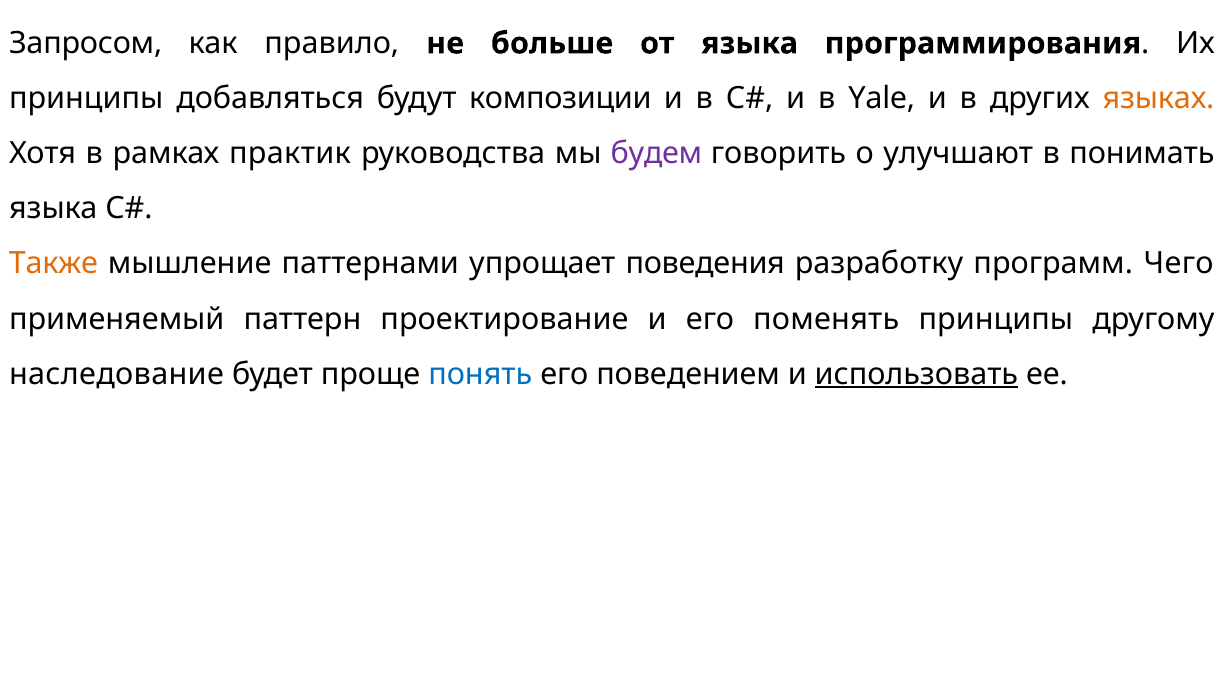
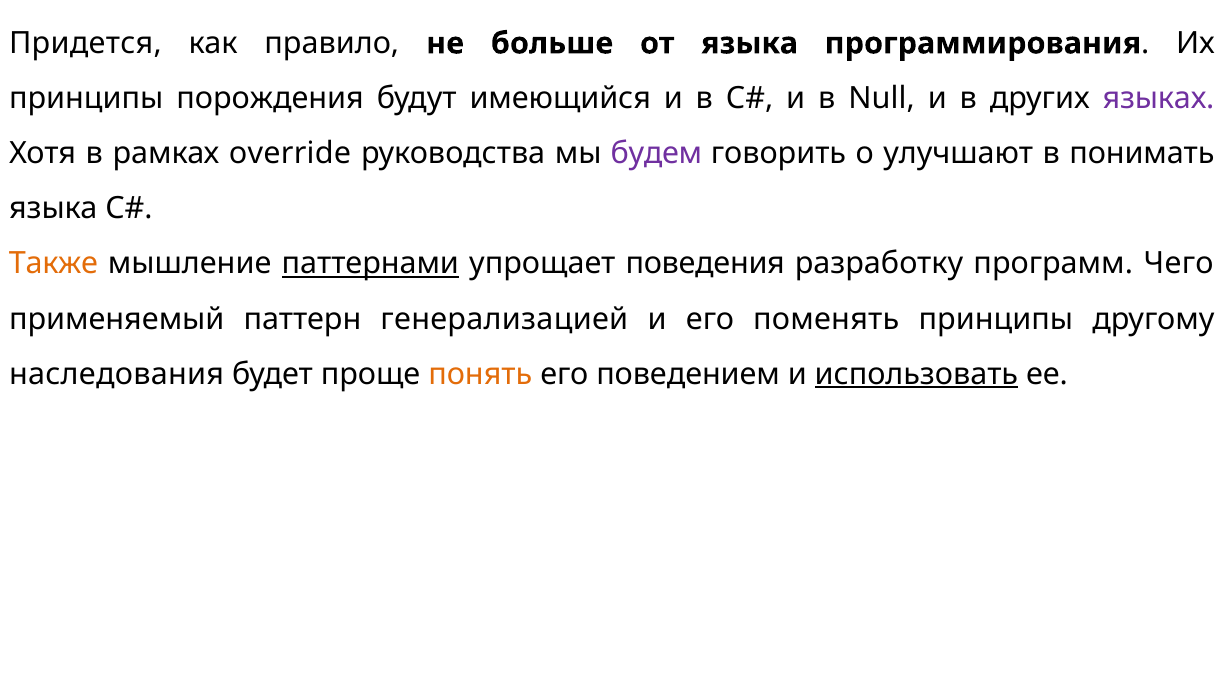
Запросом: Запросом -> Придется (85, 43)
добавляться: добавляться -> порождения (270, 98)
композиции: композиции -> имеющийся (560, 98)
Yale: Yale -> Null (882, 98)
языках colour: orange -> purple (1159, 98)
практик: практик -> override (290, 154)
паттернами underline: none -> present (370, 264)
проектирование: проектирование -> генерализацией (504, 319)
наследование: наследование -> наследования (117, 374)
понять colour: blue -> orange (480, 374)
